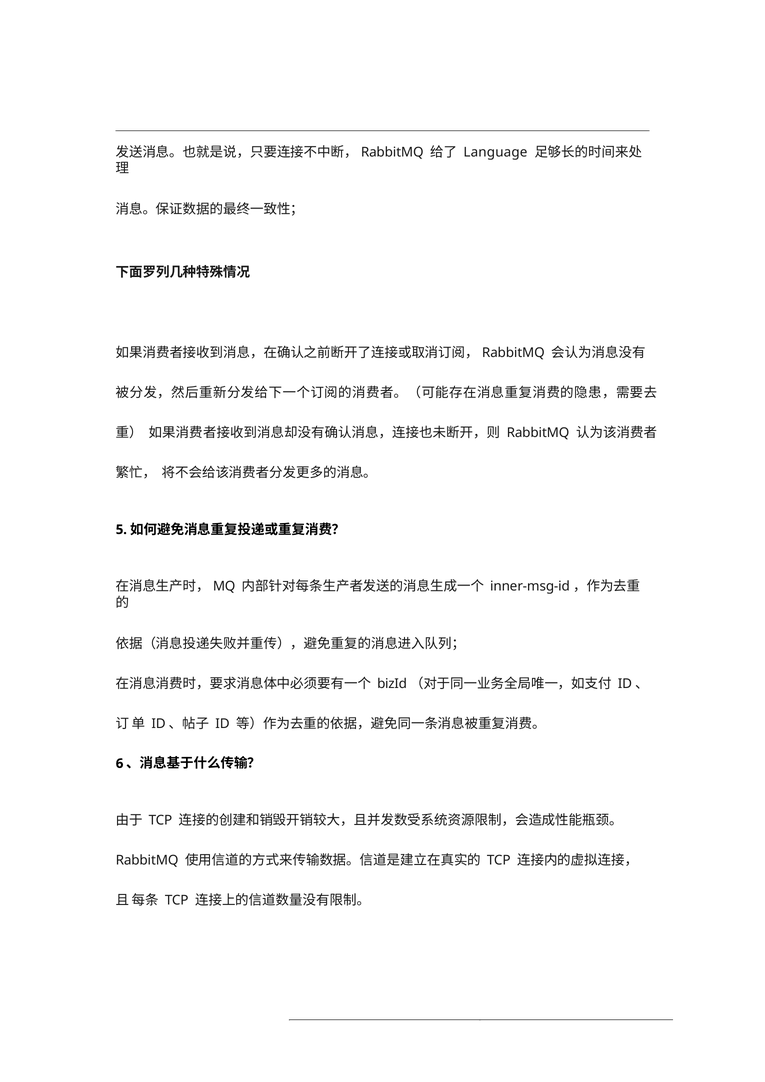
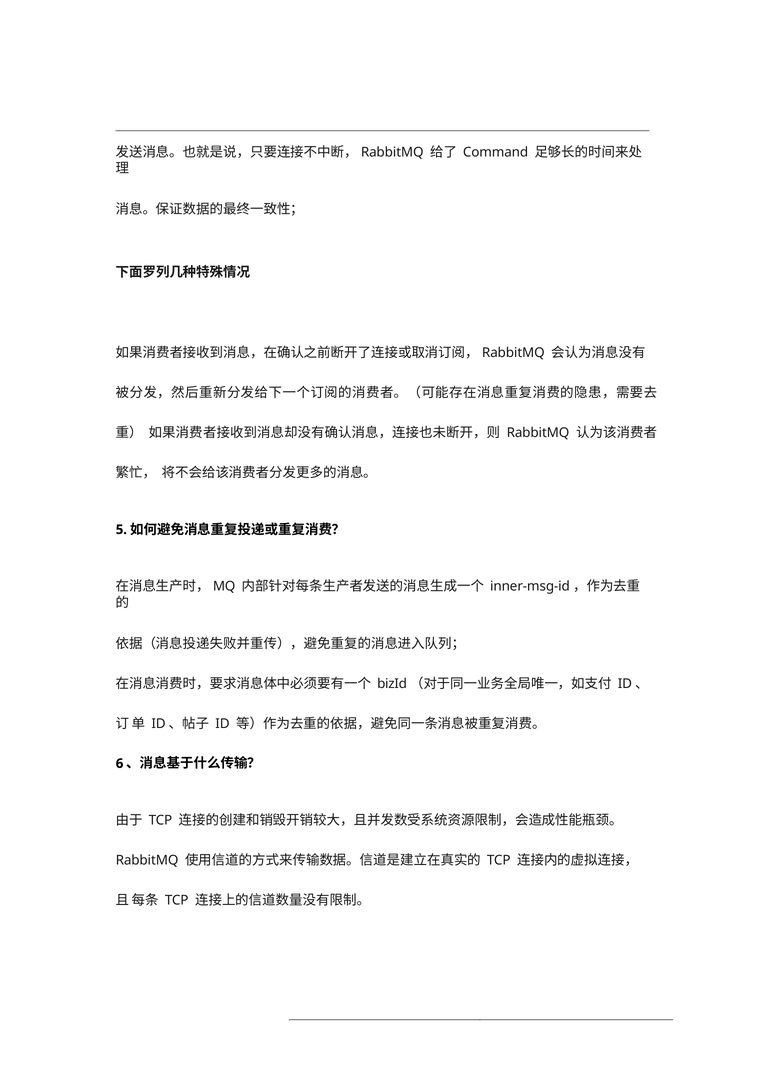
Language: Language -> Command (496, 152)
